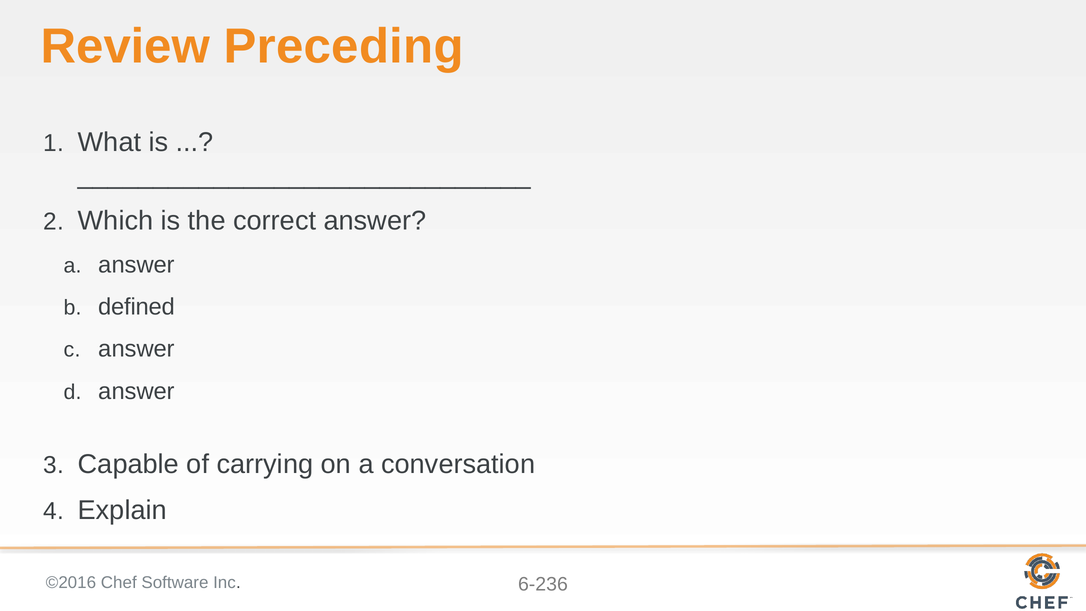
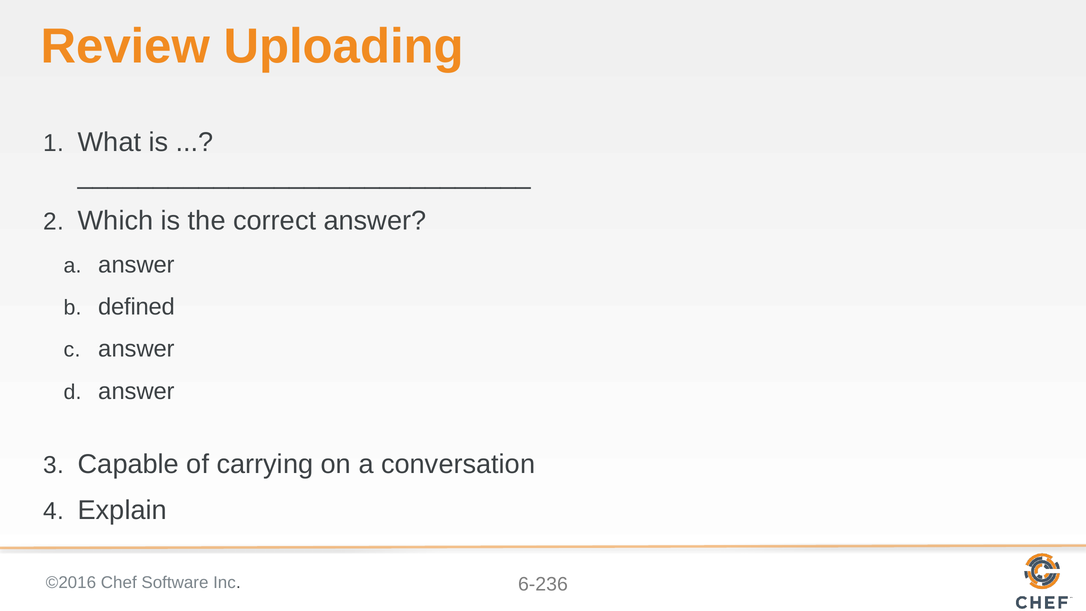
Preceding: Preceding -> Uploading (344, 47)
